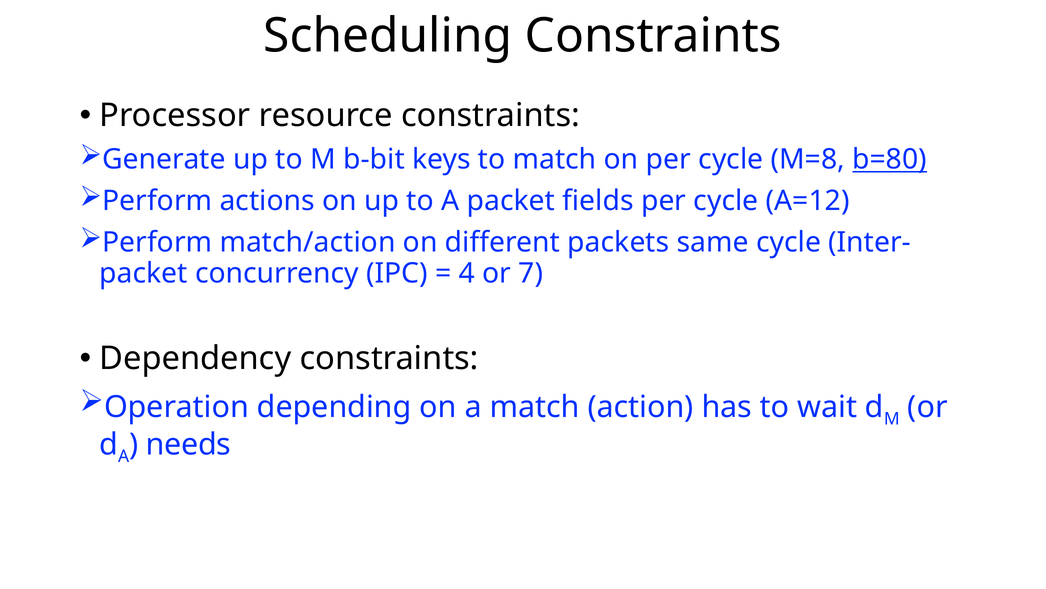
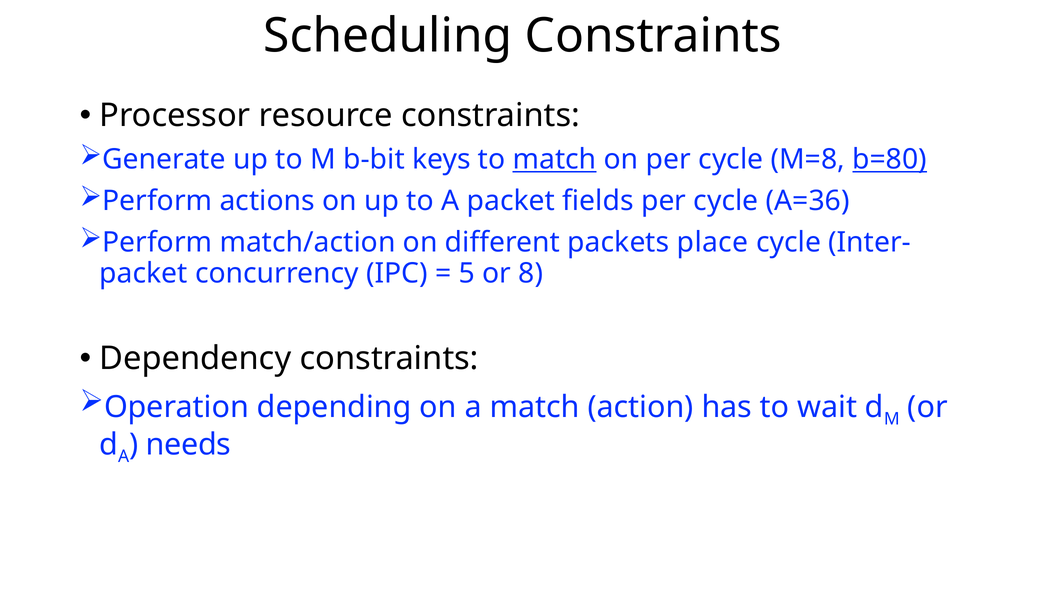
match underline: none -> present (555, 159)
A=12: A=12 -> A=36 (808, 201)
same: same -> place (712, 242)
4: 4 -> 5 (467, 273)
7: 7 -> 8 (531, 273)
